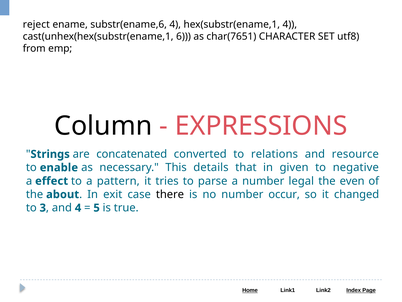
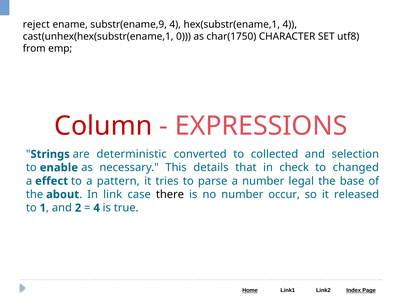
substr(ename,6: substr(ename,6 -> substr(ename,9 (129, 24)
6: 6 -> 0 (183, 36)
char(7651: char(7651 -> char(1750 (231, 36)
Column colour: black -> red (103, 126)
concatenated: concatenated -> deterministic (132, 154)
relations: relations -> collected (275, 154)
resource: resource -> selection (355, 154)
given: given -> check (294, 167)
negative: negative -> changed (356, 167)
even: even -> base (352, 181)
exit: exit -> link (113, 194)
changed: changed -> released (357, 194)
3: 3 -> 1 (43, 208)
and 4: 4 -> 2 (78, 208)
5: 5 -> 4 (97, 208)
